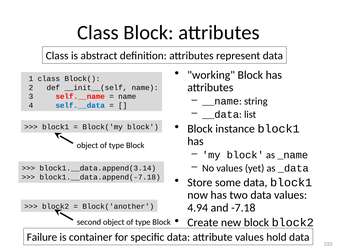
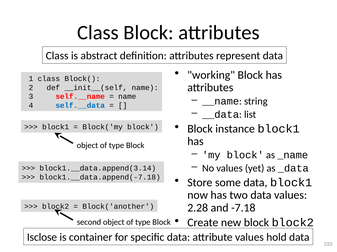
4.94: 4.94 -> 2.28 (198, 208)
Failure: Failure -> Isclose (42, 238)
